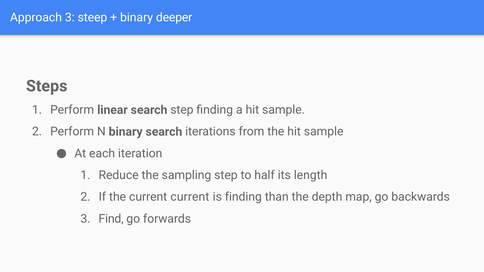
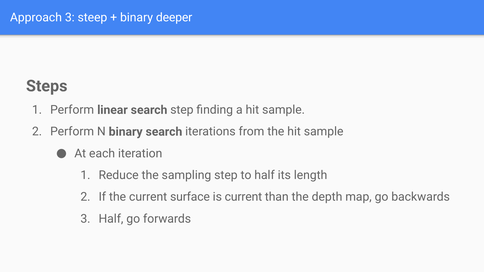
current current: current -> surface (190, 197)
is finding: finding -> current (243, 197)
3 Find: Find -> Half (111, 219)
